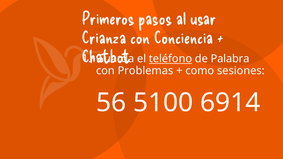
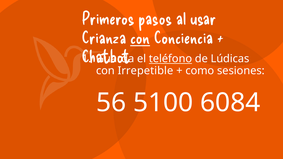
con underline: none -> present (140, 38)
Palabra: Palabra -> Lúdicas (230, 59)
Problemas: Problemas -> Irrepetible (145, 71)
6914: 6914 -> 6084 (230, 103)
